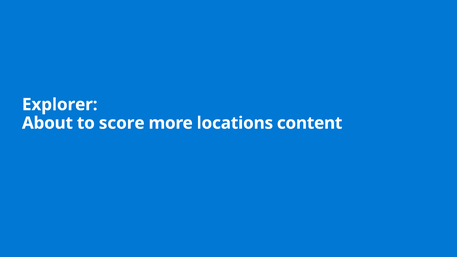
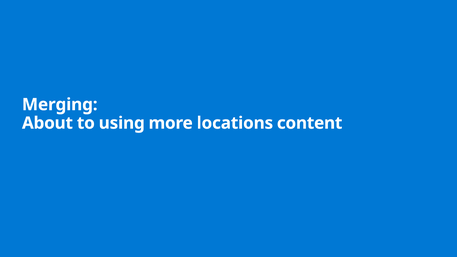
Explorer: Explorer -> Merging (60, 105)
score: score -> using (122, 123)
